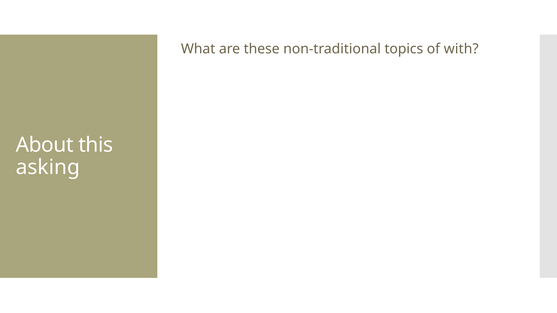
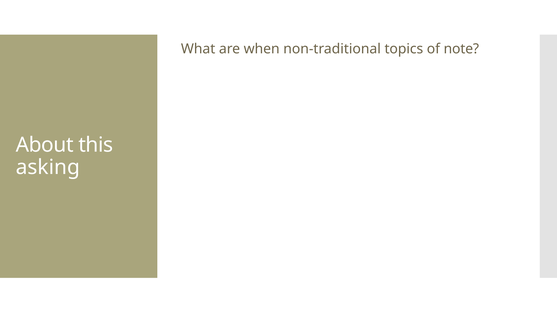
these: these -> when (262, 49)
with: with -> note (461, 49)
